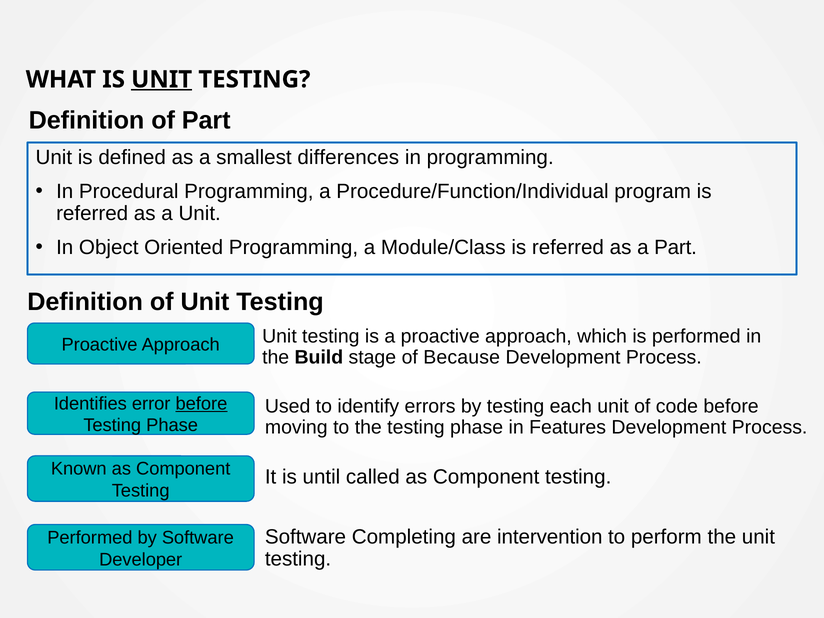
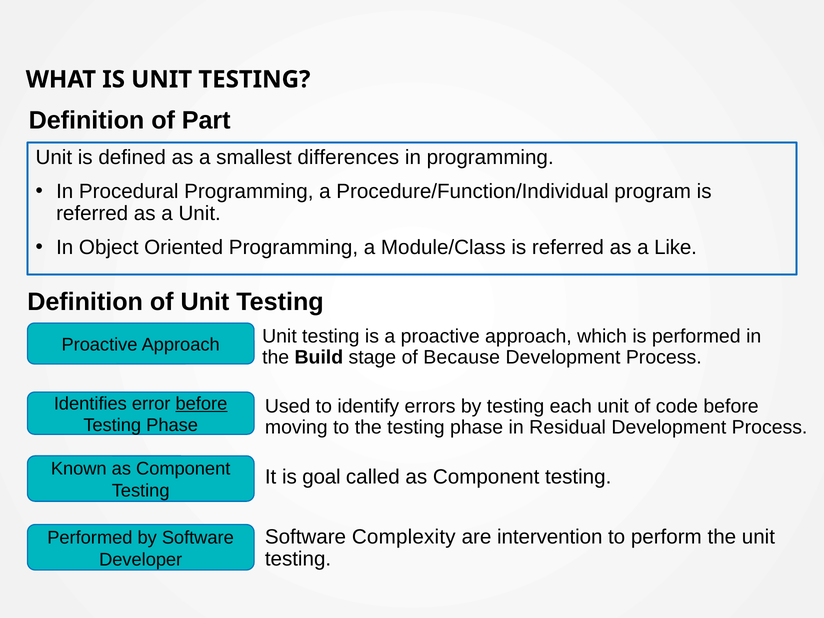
UNIT underline: present -> none (162, 79)
a Part: Part -> Like (676, 247)
Features: Features -> Residual (568, 427)
until: until -> goal (322, 477)
Completing: Completing -> Complexity (404, 537)
